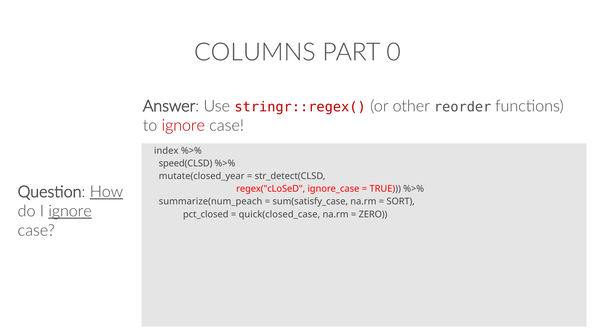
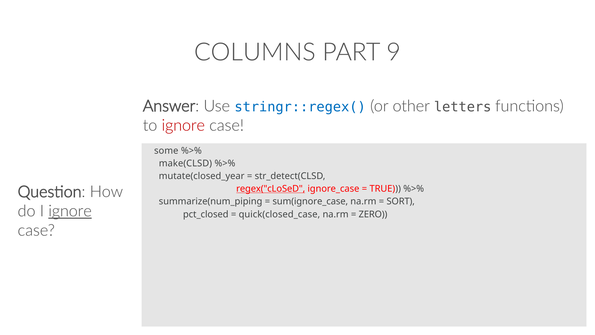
0: 0 -> 9 (394, 52)
stringr::regex( colour: red -> blue (300, 107)
reorder: reorder -> letters (463, 107)
index: index -> some (166, 151)
speed(CLSD: speed(CLSD -> make(CLSD (185, 163)
How underline: present -> none (106, 192)
regex("cLoSeD underline: none -> present (271, 189)
summarize(num_peach: summarize(num_peach -> summarize(num_piping (211, 201)
sum(satisfy_case: sum(satisfy_case -> sum(ignore_case (310, 201)
